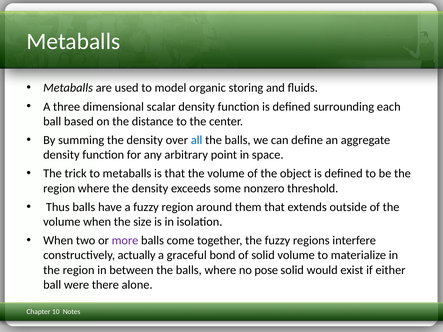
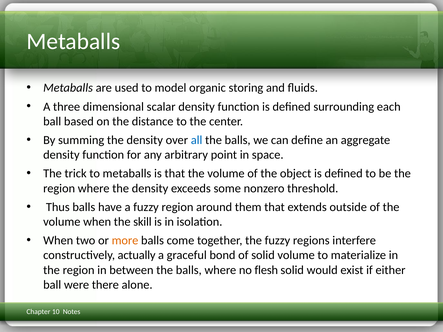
size: size -> skill (142, 222)
more colour: purple -> orange (125, 241)
pose: pose -> flesh (266, 270)
